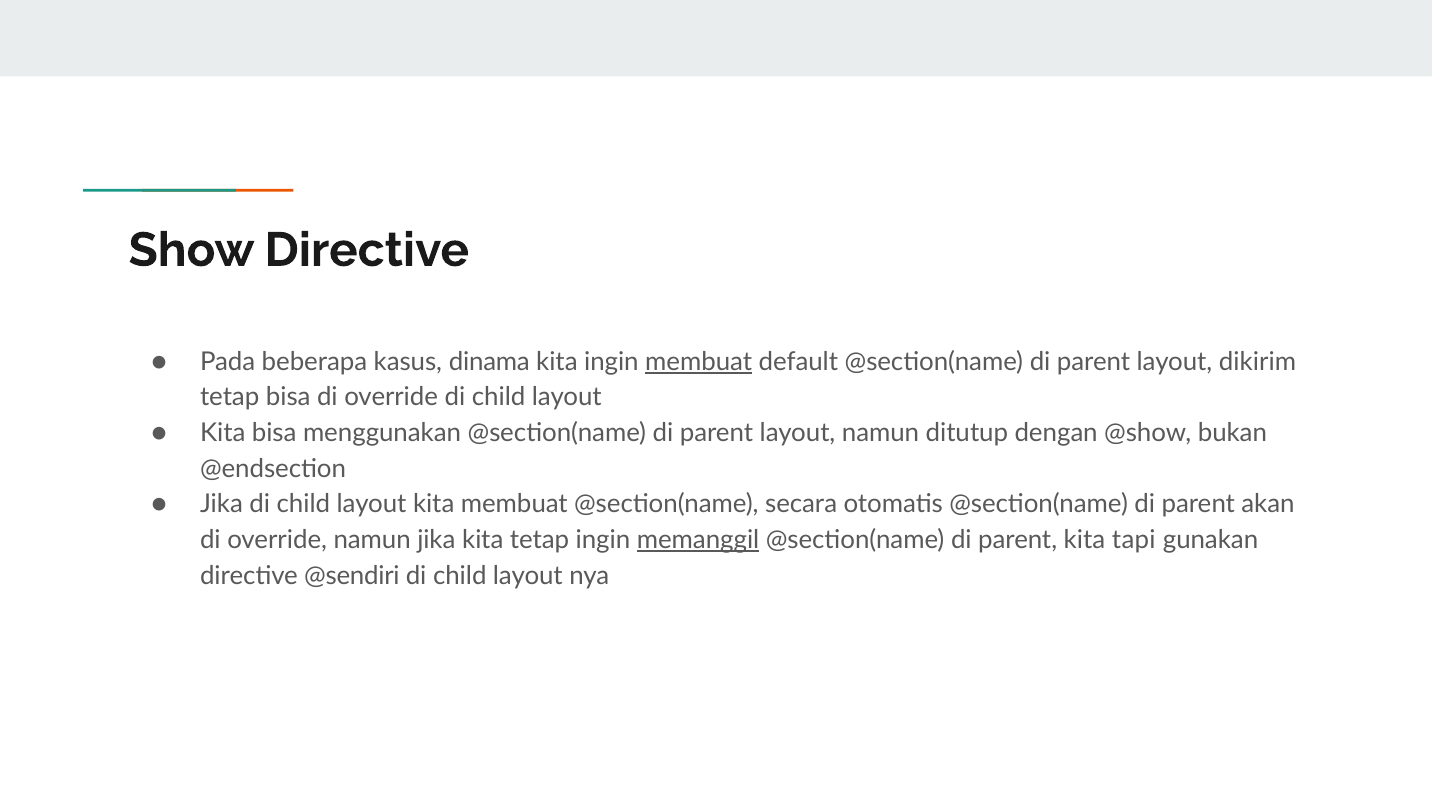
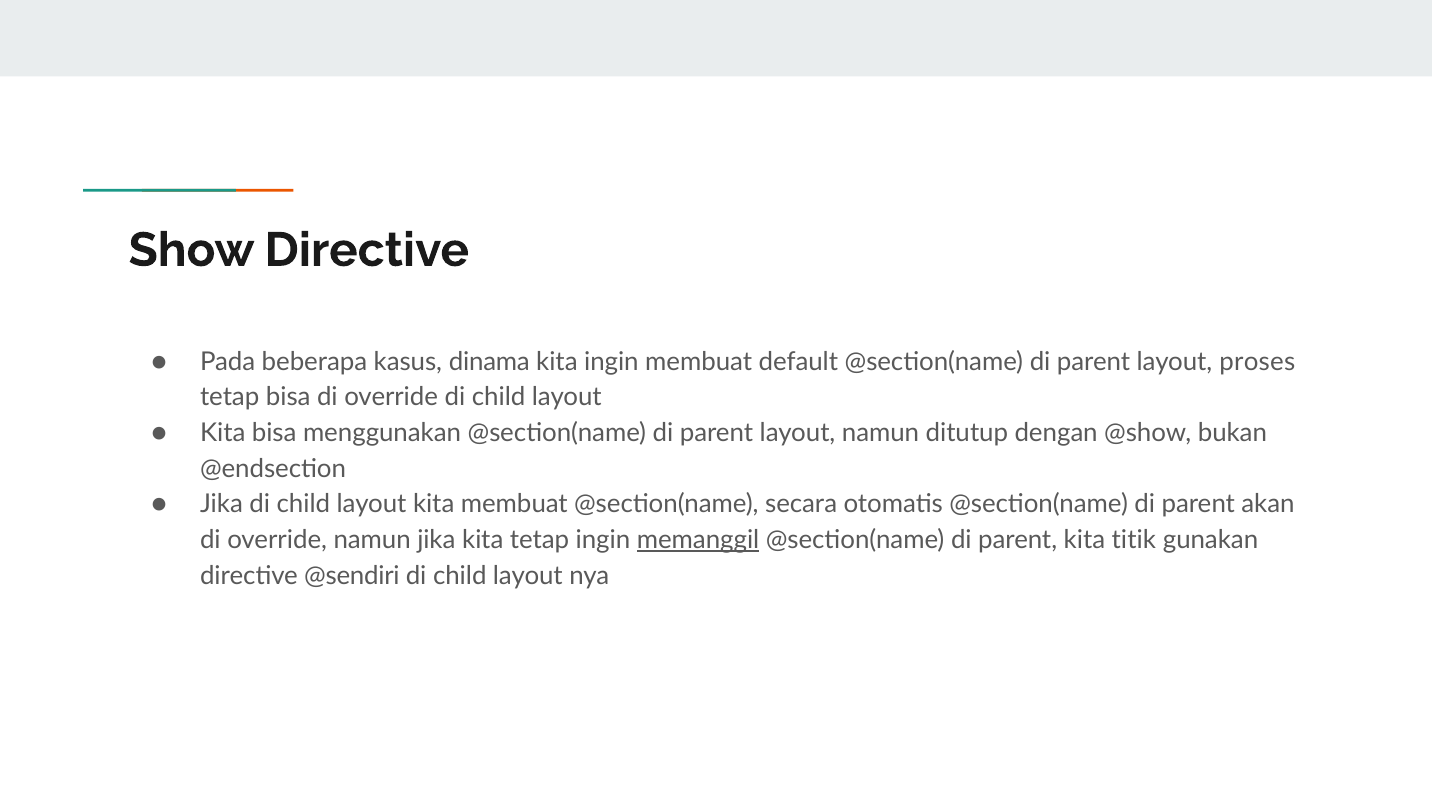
membuat underline: present -> none (699, 362)
dikirim: dikirim -> proses (1257, 362)
tapi: tapi -> titik (1134, 540)
